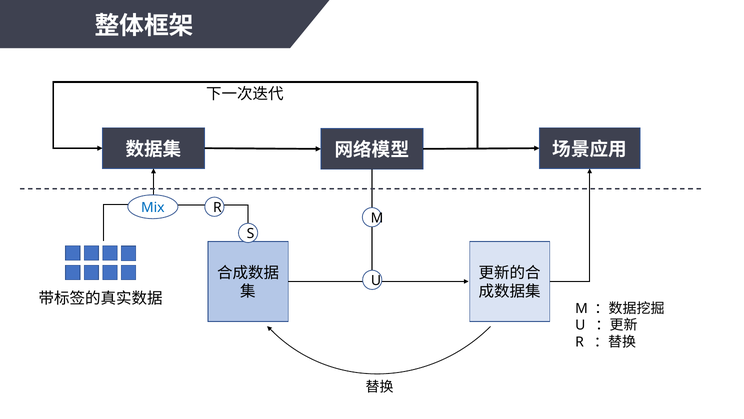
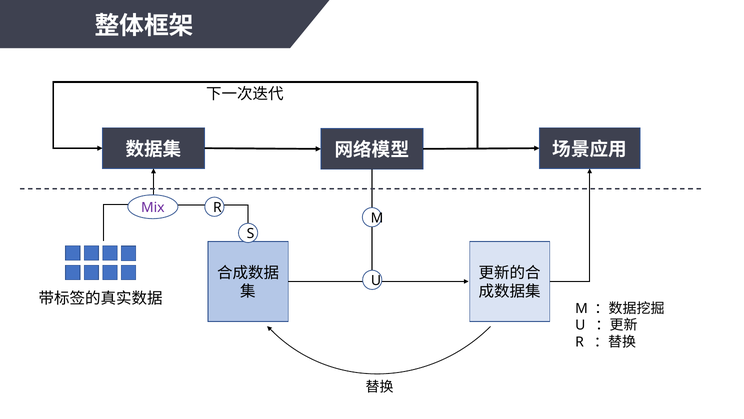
Mix colour: blue -> purple (153, 207)
